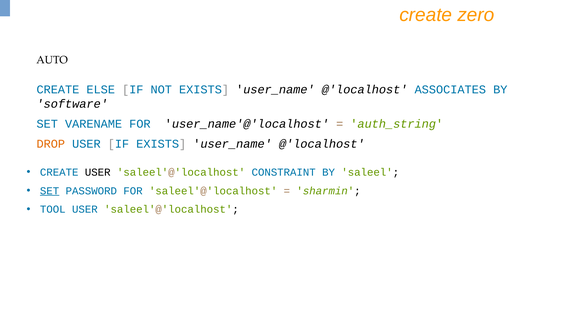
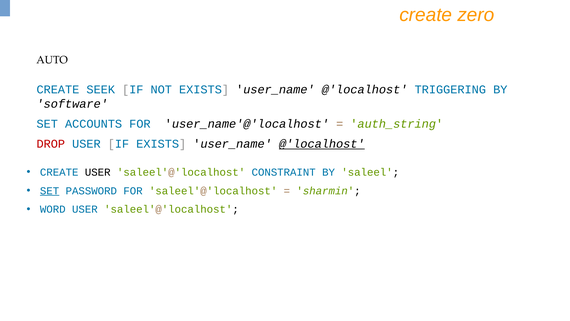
ELSE: ELSE -> SEEK (101, 90)
ASSOCIATES: ASSOCIATES -> TRIGGERING (450, 90)
VARENAME: VARENAME -> ACCOUNTS (94, 124)
DROP colour: orange -> red (51, 144)
@'localhost underline: none -> present (322, 144)
TOOL: TOOL -> WORD (53, 209)
